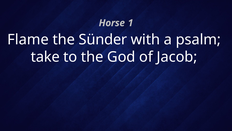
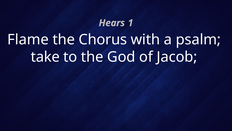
Horse: Horse -> Hears (112, 23)
Sünder: Sünder -> Chorus (103, 39)
